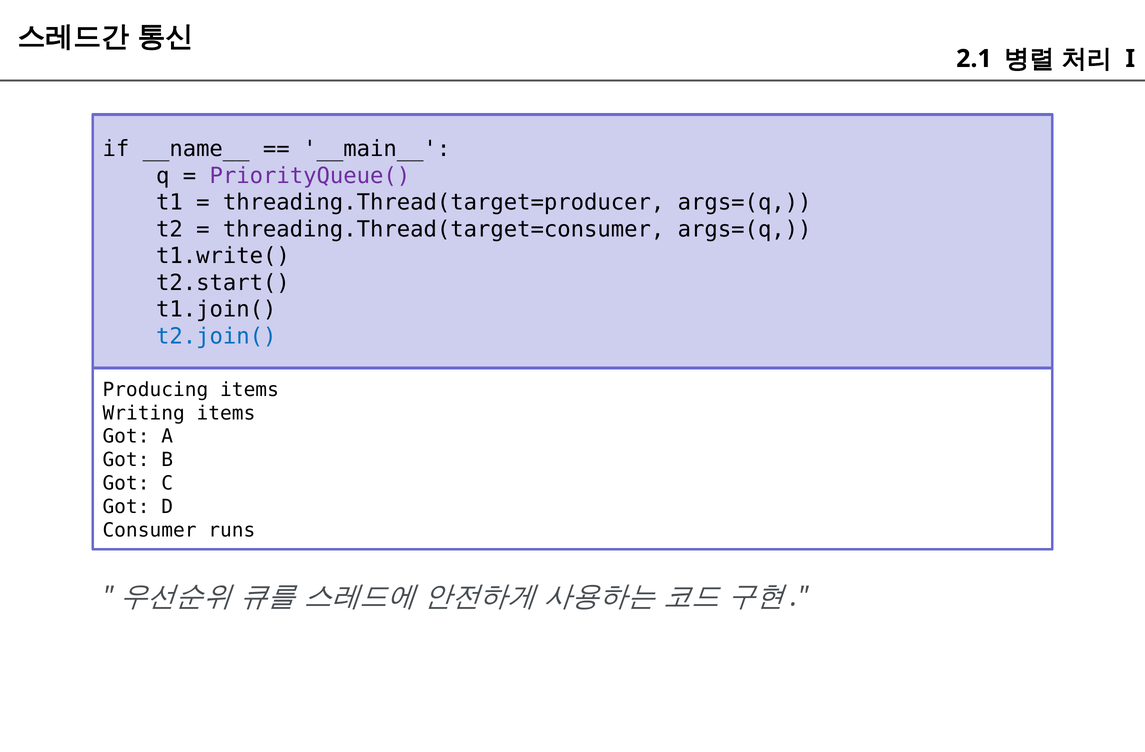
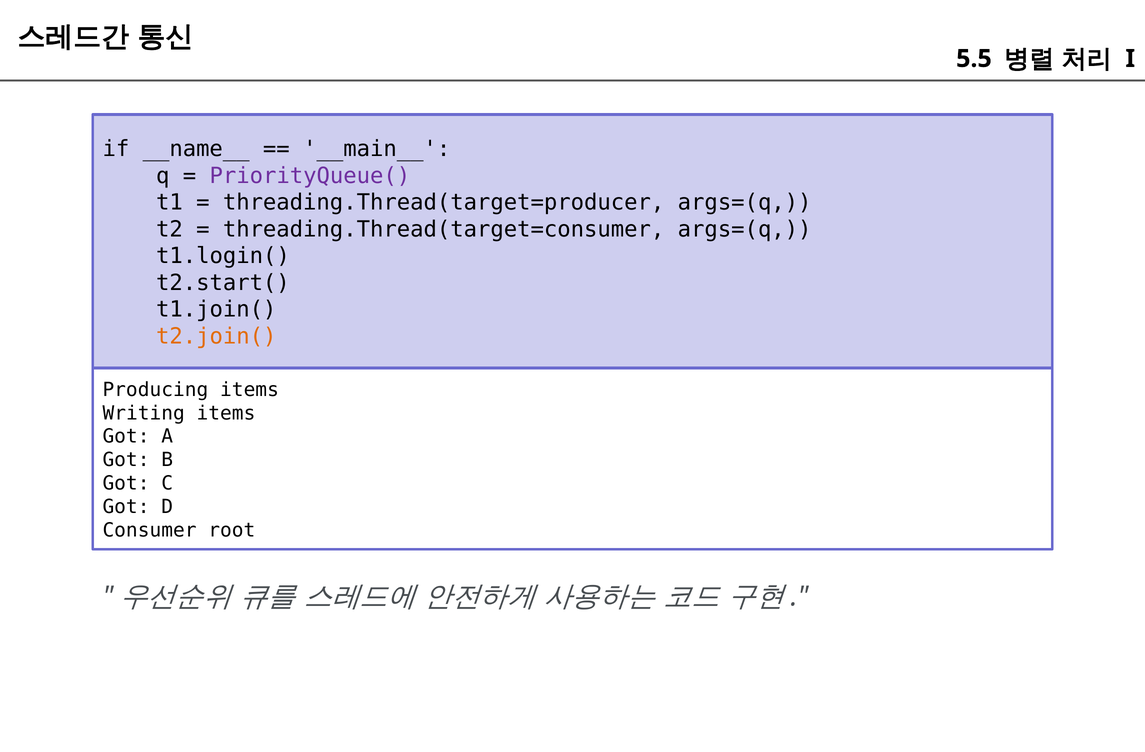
2.1: 2.1 -> 5.5 (974, 59)
t1.write(: t1.write( -> t1.login( (223, 256)
t2.join( colour: blue -> orange (216, 336)
runs: runs -> root (232, 530)
